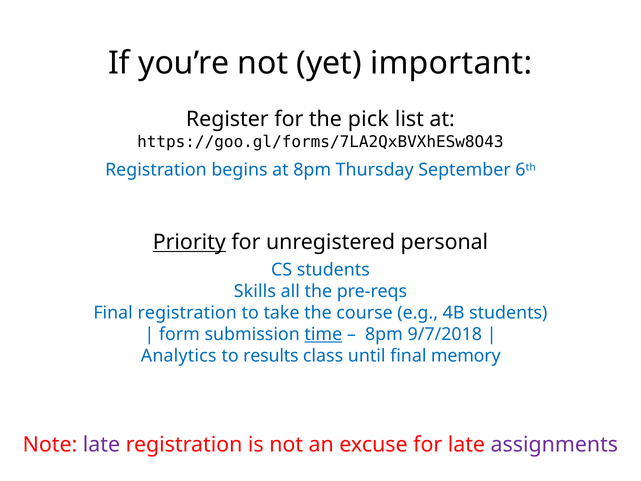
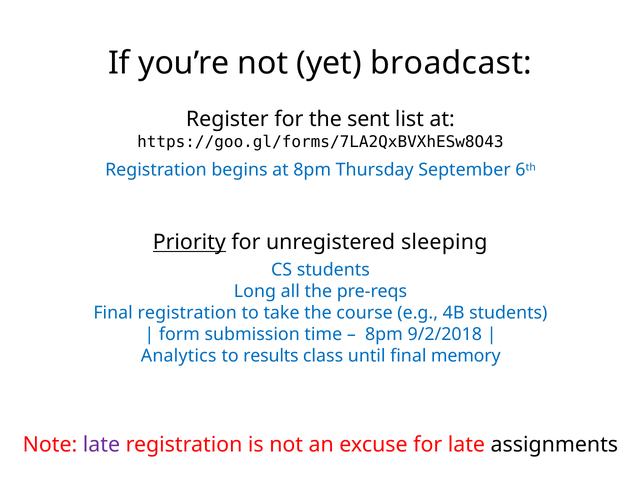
important: important -> broadcast (451, 63)
pick: pick -> sent (369, 119)
personal: personal -> sleeping (444, 242)
Skills: Skills -> Long (255, 291)
time underline: present -> none (323, 334)
9/7/2018: 9/7/2018 -> 9/2/2018 (445, 334)
assignments colour: purple -> black (554, 444)
